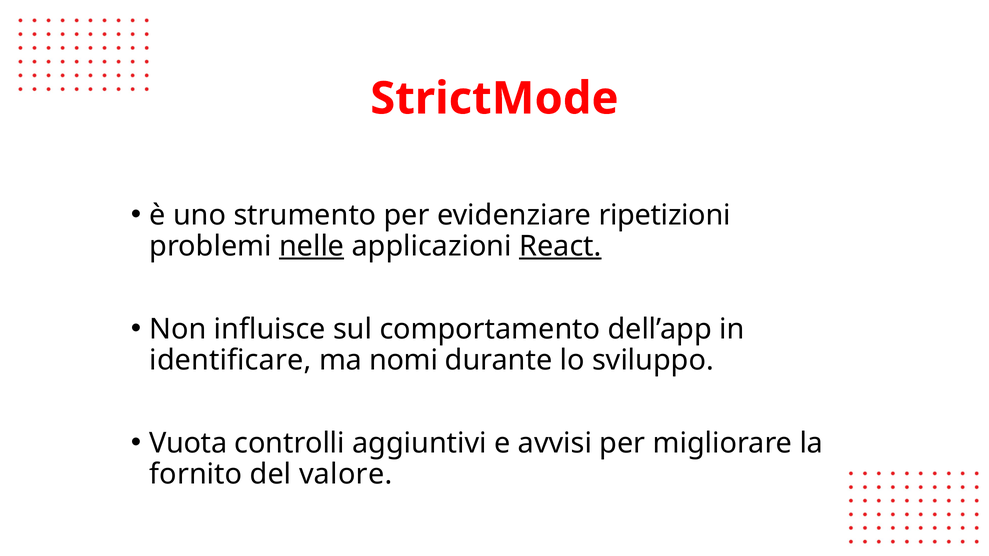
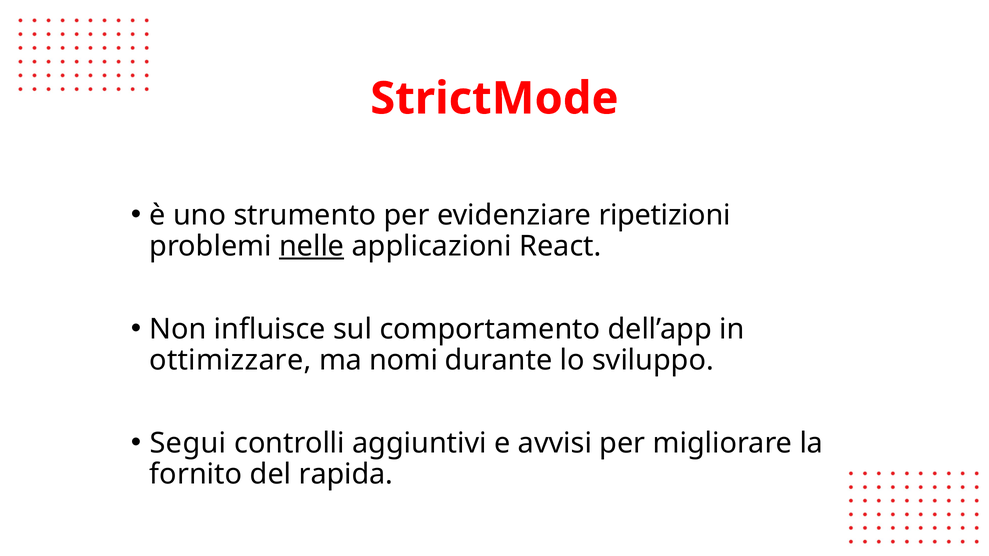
React underline: present -> none (560, 246)
identificare: identificare -> ottimizzare (230, 360)
Vuota: Vuota -> Segui (188, 443)
valore: valore -> rapida (346, 475)
